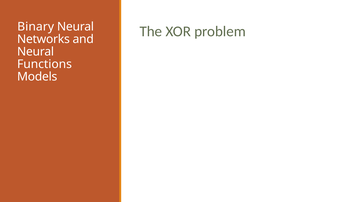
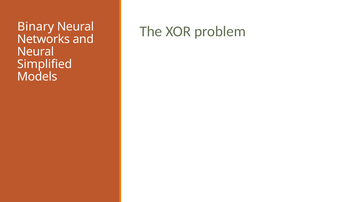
Functions: Functions -> Simplified (45, 64)
